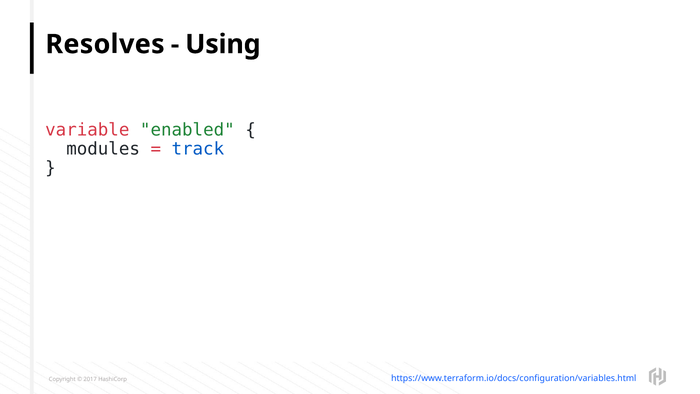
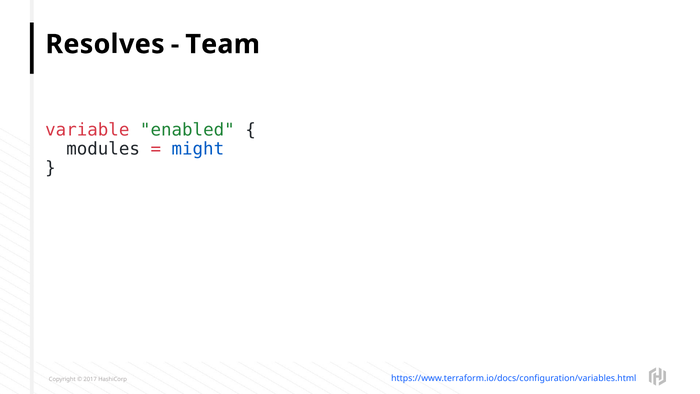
Using: Using -> Team (223, 44)
track: track -> might (198, 149)
